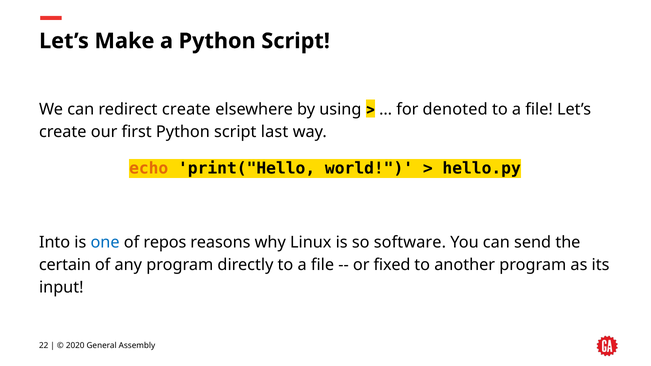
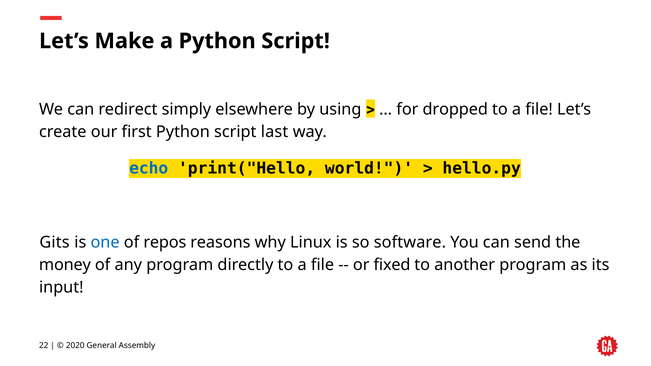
redirect create: create -> simply (186, 109)
denoted: denoted -> dropped (455, 109)
echo colour: orange -> blue (149, 169)
Into: Into -> Gits (54, 242)
certain: certain -> money (65, 265)
